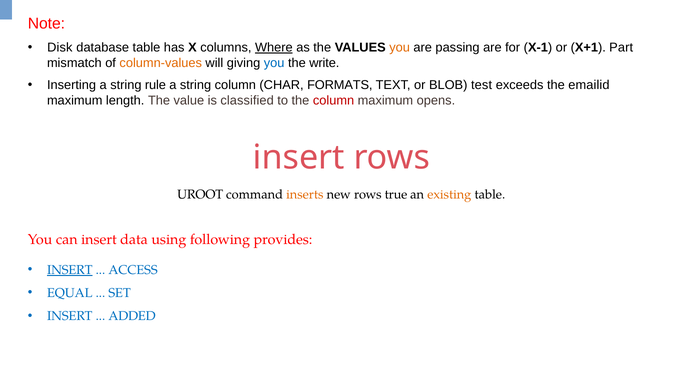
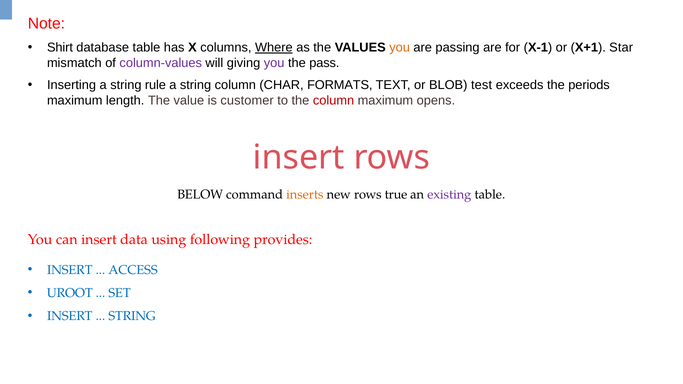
Disk: Disk -> Shirt (60, 48)
Part: Part -> Star (621, 48)
column-values colour: orange -> purple (161, 63)
you colour: blue -> purple (274, 63)
write: write -> pass (324, 63)
emailid: emailid -> periods (589, 85)
classified: classified -> customer (247, 100)
UROOT: UROOT -> BELOW (200, 195)
existing colour: orange -> purple (449, 195)
INSERT underline: present -> none (70, 270)
EQUAL: EQUAL -> UROOT (70, 293)
ADDED: ADDED -> STRING (132, 316)
